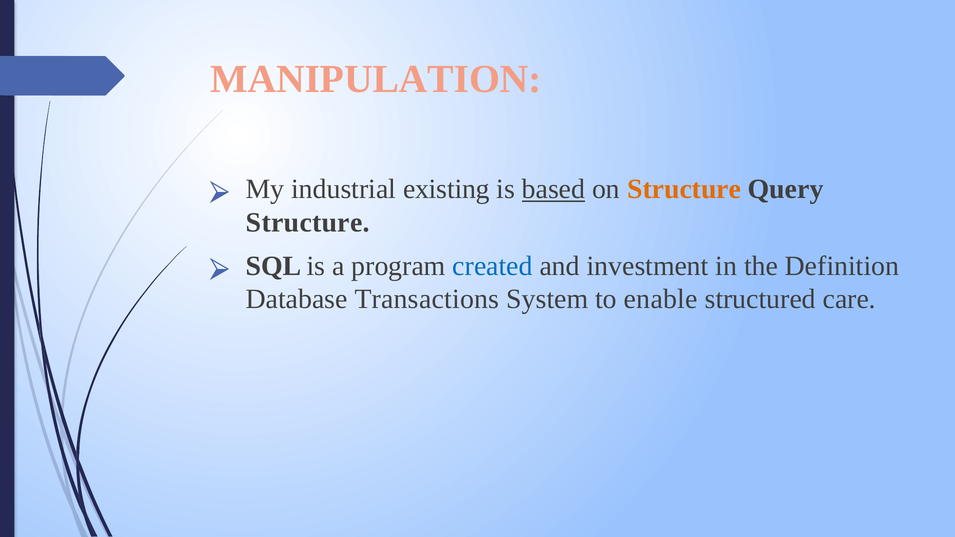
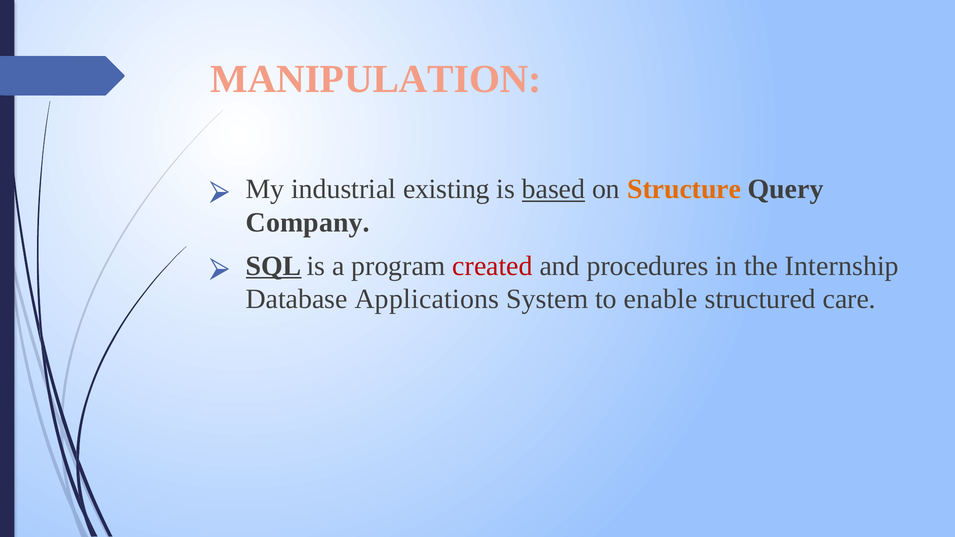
Structure: Structure -> Company (308, 223)
SQL underline: none -> present (274, 266)
created colour: blue -> red (493, 266)
investment: investment -> procedures (648, 266)
Definition: Definition -> Internship (842, 266)
Transactions: Transactions -> Applications (427, 299)
